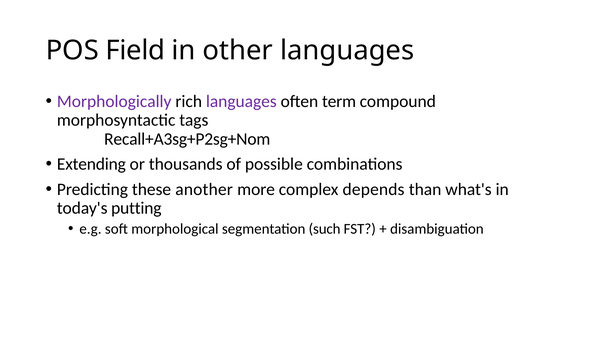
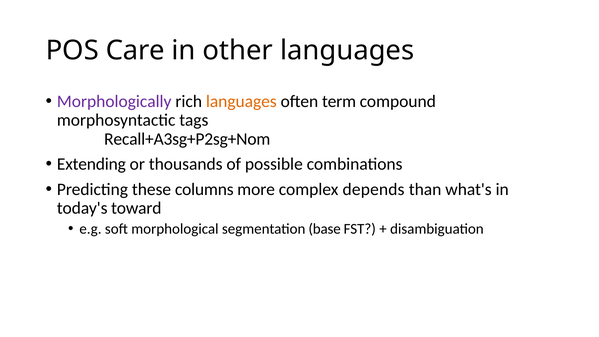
Field: Field -> Care (135, 50)
languages colour: purple -> orange (241, 101)
another: another -> columns (204, 189)
putting: putting -> toward (136, 208)
such: such -> base (325, 229)
